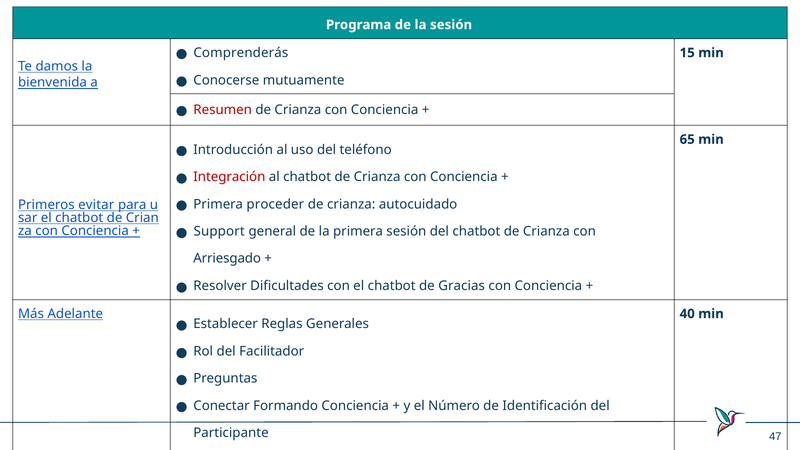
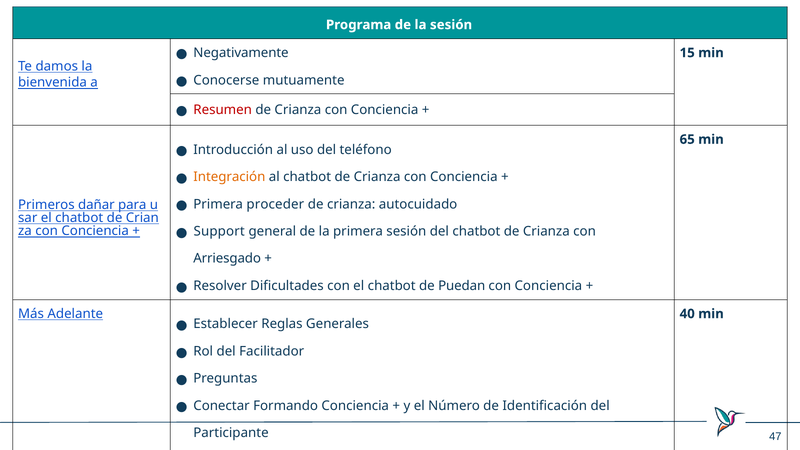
Comprenderás: Comprenderás -> Negativamente (241, 53)
Integración colour: red -> orange (229, 177)
evitar: evitar -> dañar (96, 205)
Gracias: Gracias -> Puedan (462, 286)
